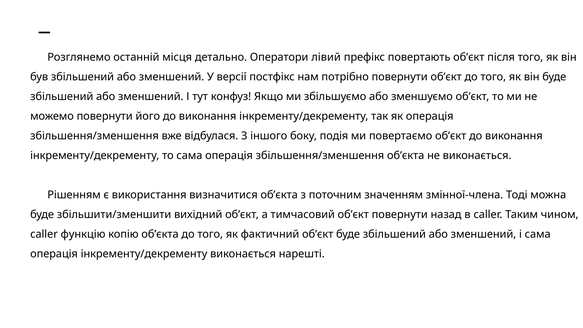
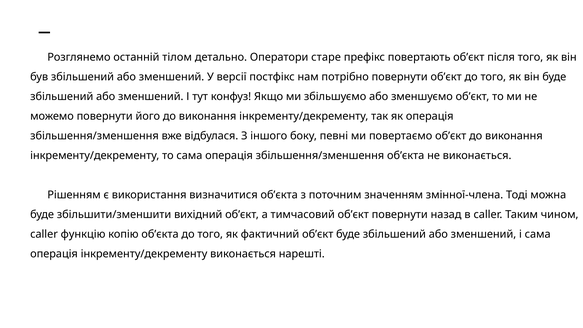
місця: місця -> тілом (177, 57)
лівий: лівий -> старе (326, 57)
подія: подія -> певні (334, 136)
